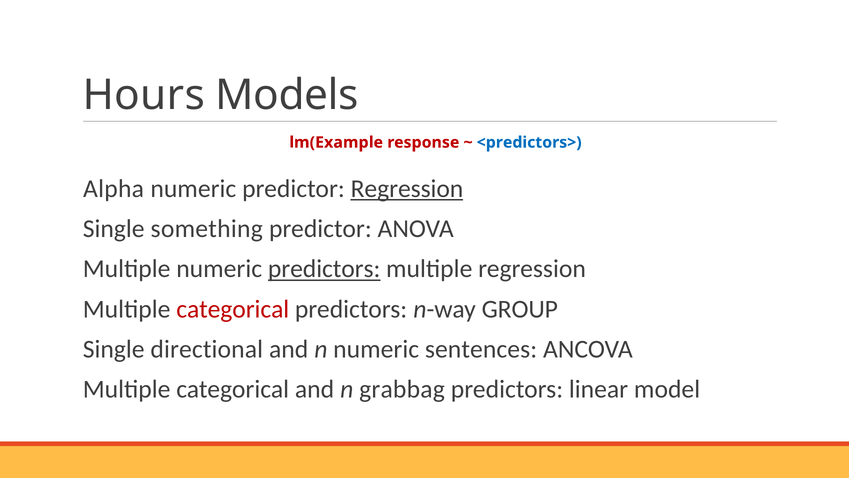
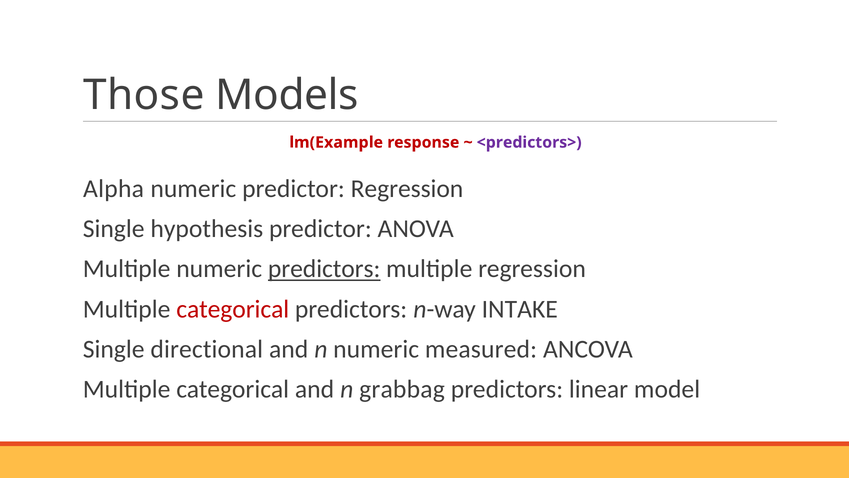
Hours: Hours -> Those (144, 95)
<predictors> colour: blue -> purple (529, 142)
Regression underline: present -> none (407, 189)
something: something -> hypothesis (207, 229)
GROUP: GROUP -> INTAKE (520, 309)
sentences: sentences -> measured (481, 349)
